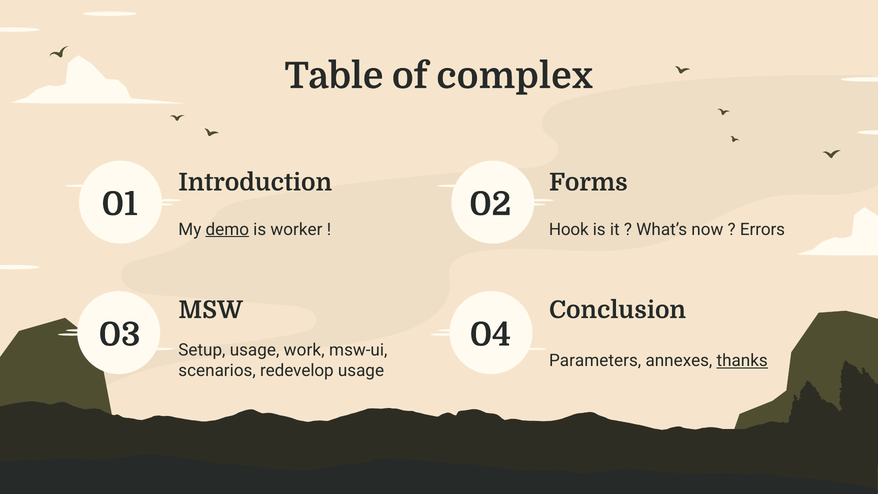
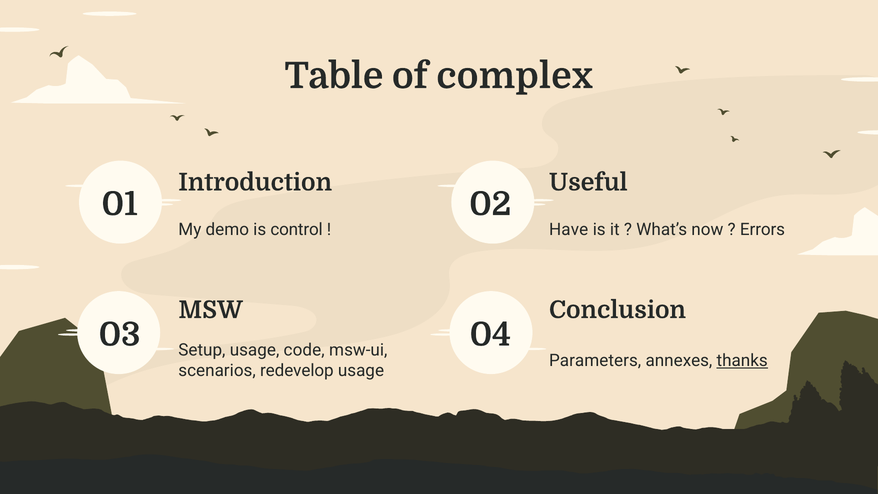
Forms: Forms -> Useful (588, 182)
demo underline: present -> none (227, 229)
is worker: worker -> control (297, 229)
Hook: Hook -> Have (569, 229)
work: work -> code (304, 350)
